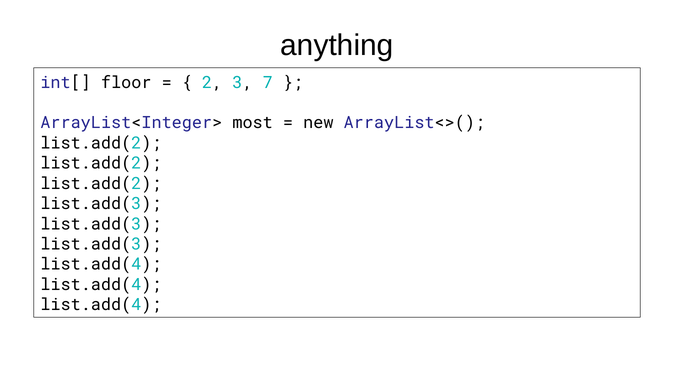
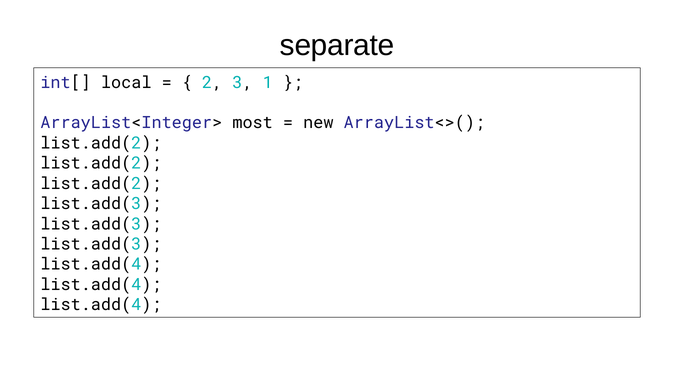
anything: anything -> separate (337, 45)
floor: floor -> local (126, 83)
7: 7 -> 1 (268, 83)
